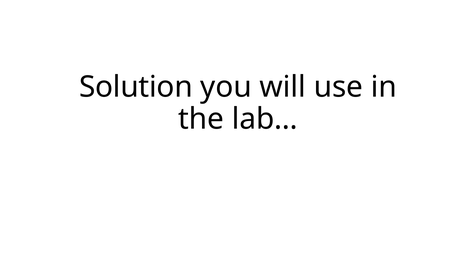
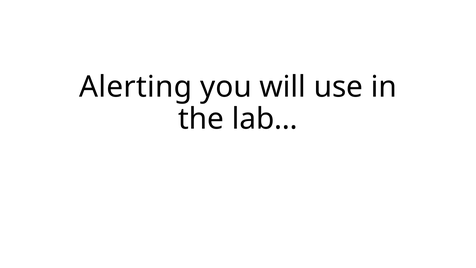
Solution: Solution -> Alerting (136, 87)
